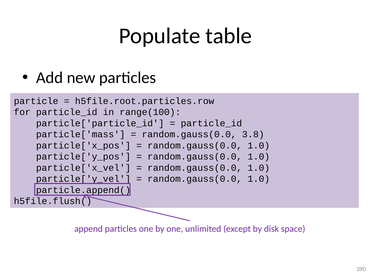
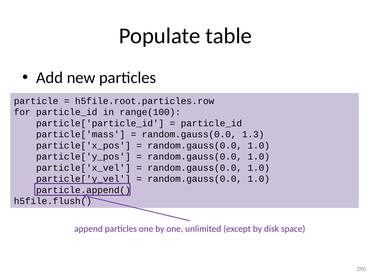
3.8: 3.8 -> 1.3 (253, 135)
